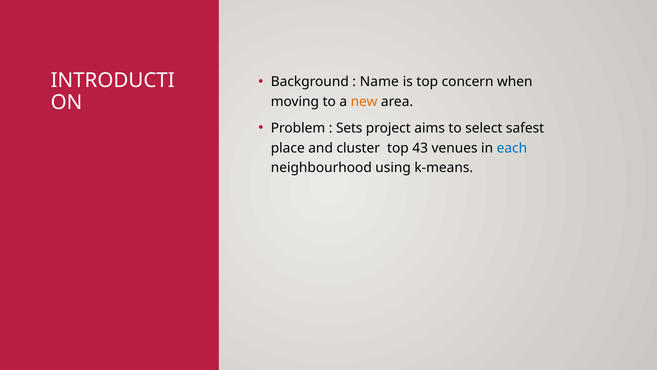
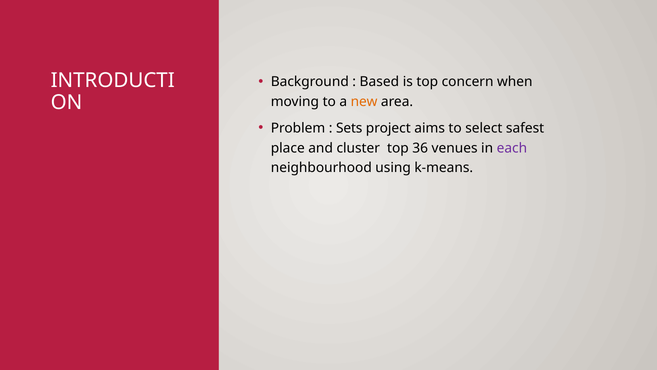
Name: Name -> Based (379, 82)
43: 43 -> 36 (420, 148)
each colour: blue -> purple (512, 148)
